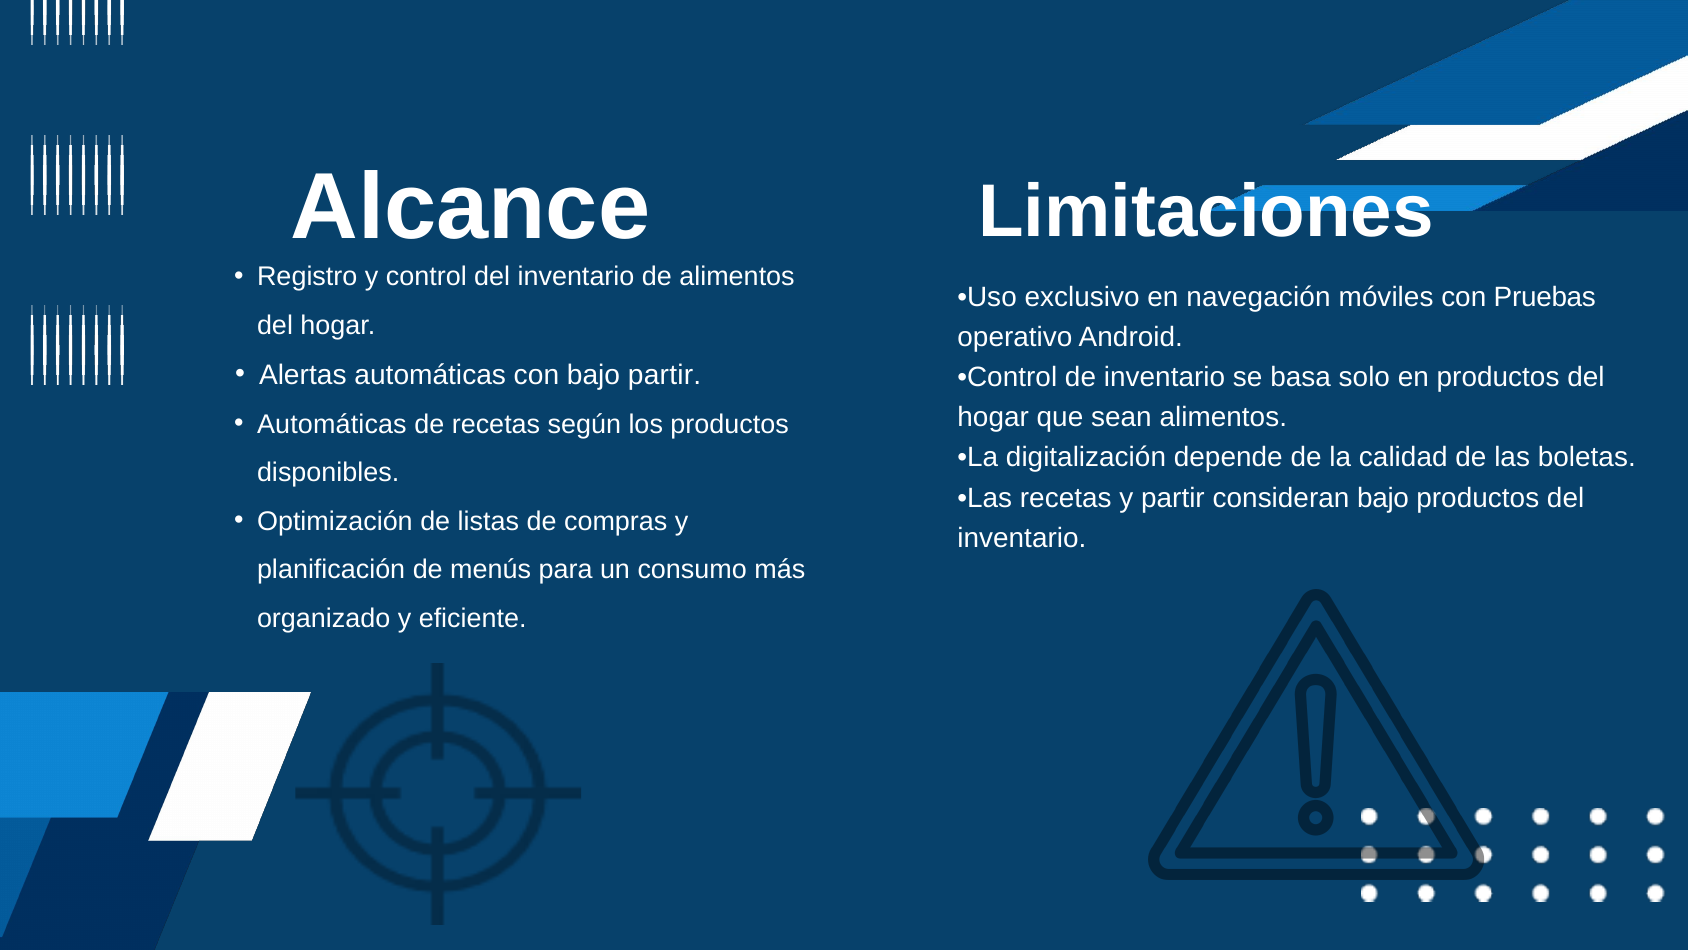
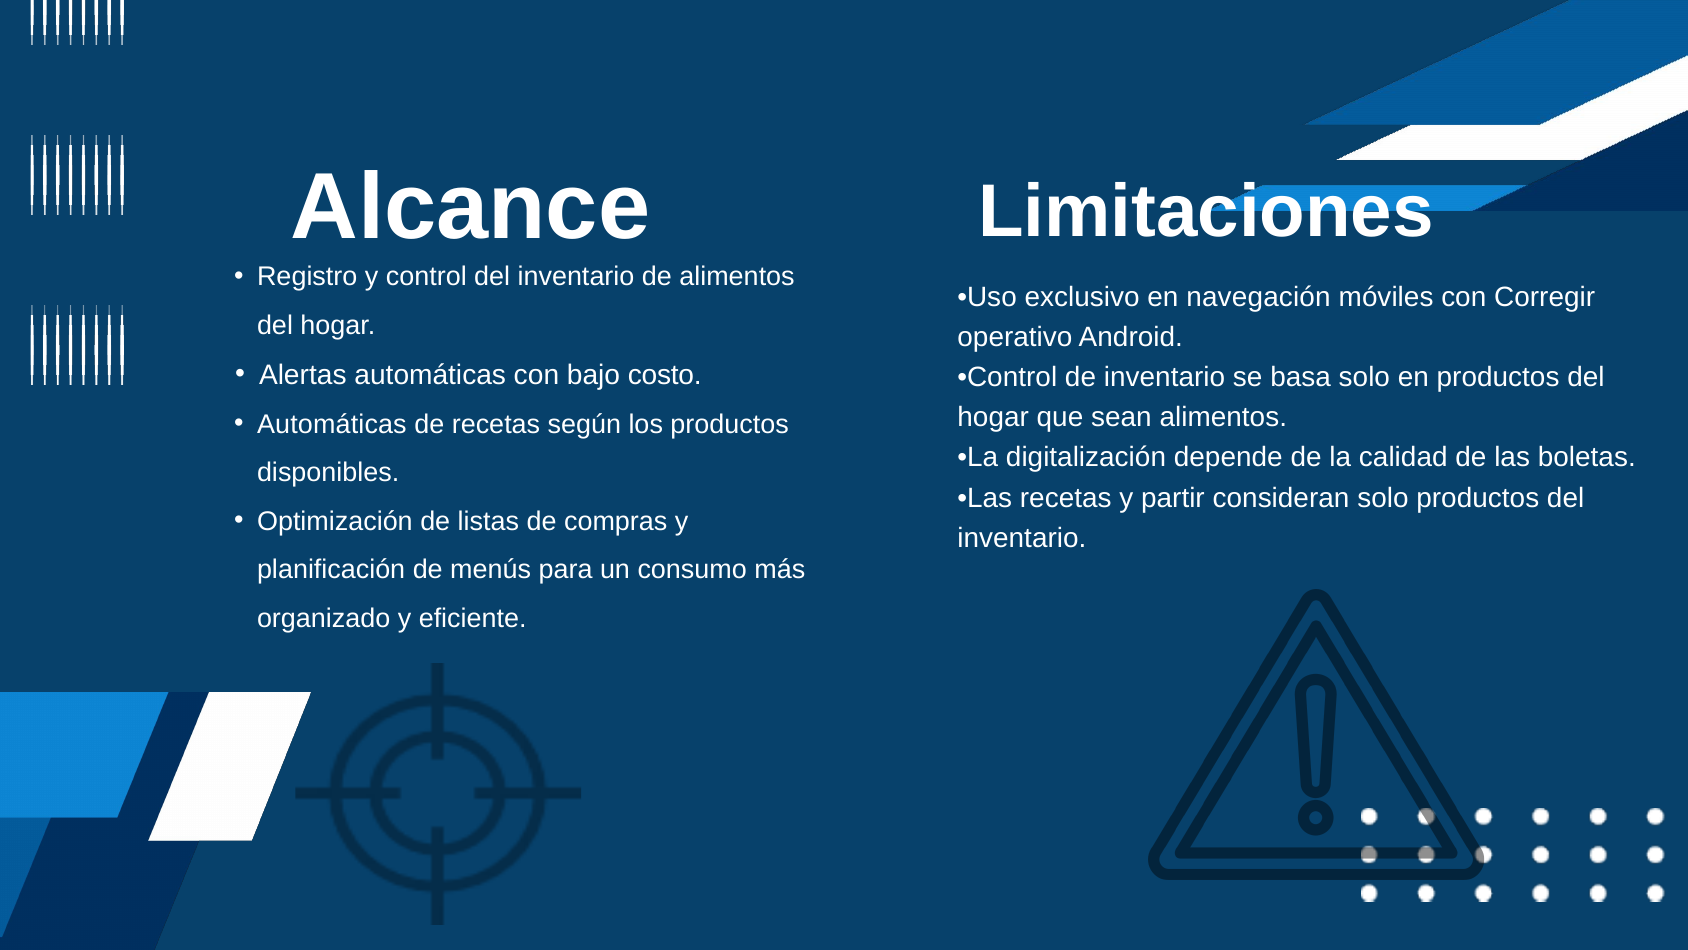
Pruebas: Pruebas -> Corregir (1545, 297)
bajo partir: partir -> costo (665, 375)
consideran bajo: bajo -> solo (1383, 498)
